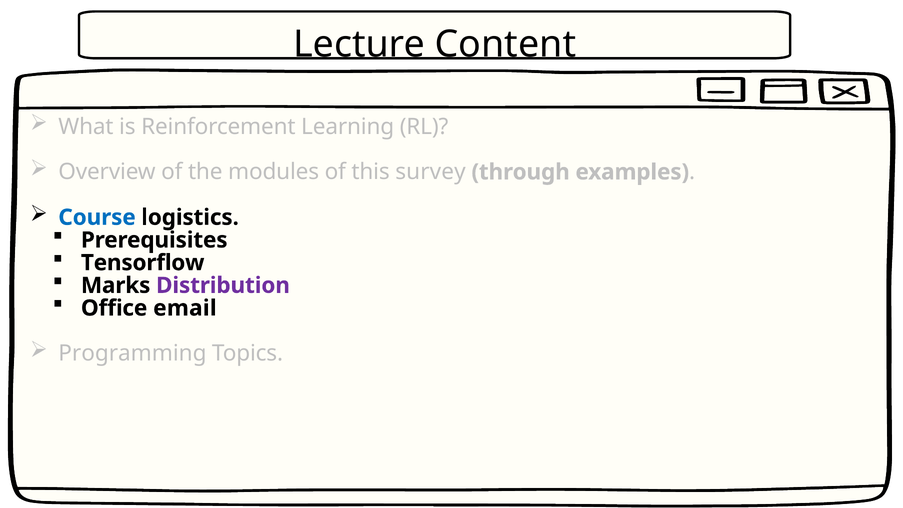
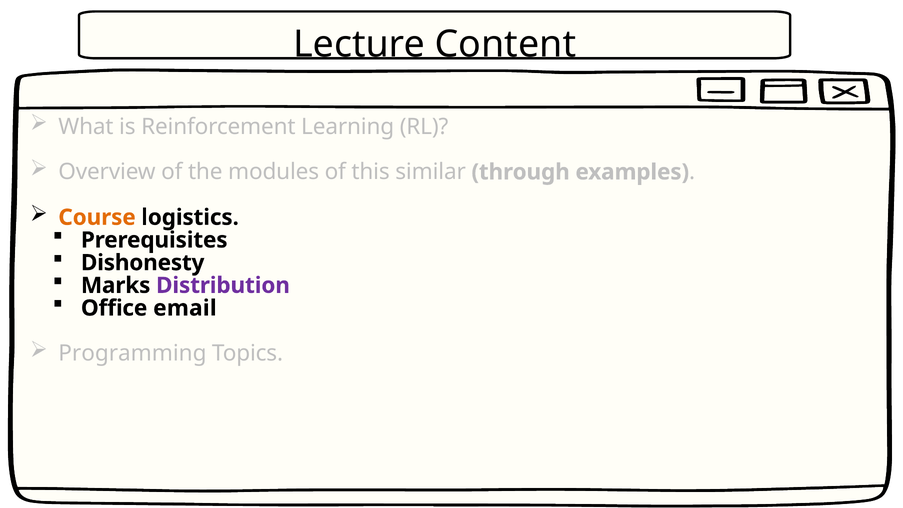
survey: survey -> similar (431, 172)
Course colour: blue -> orange (97, 217)
Tensorflow: Tensorflow -> Dishonesty (143, 263)
